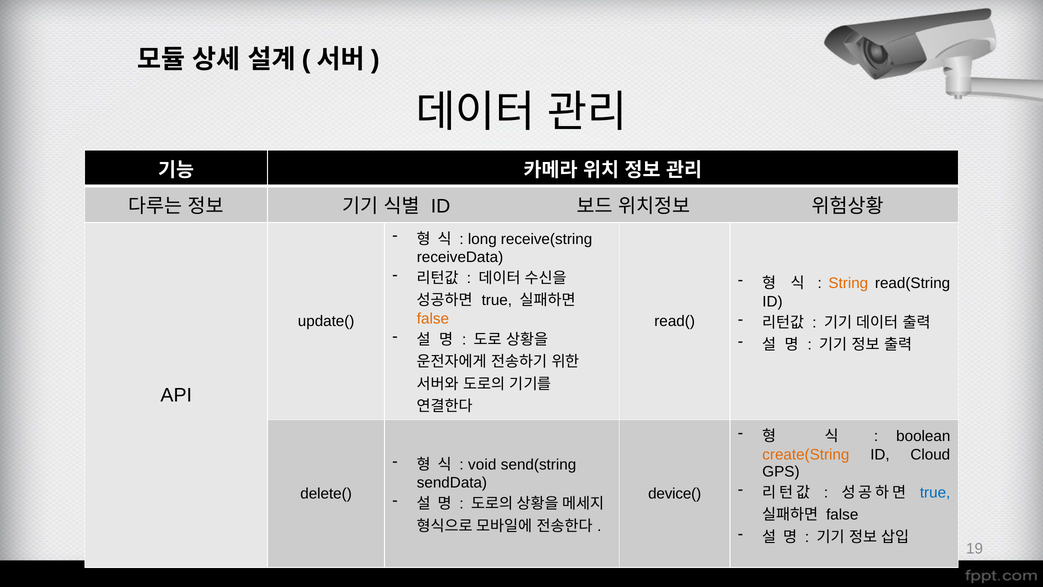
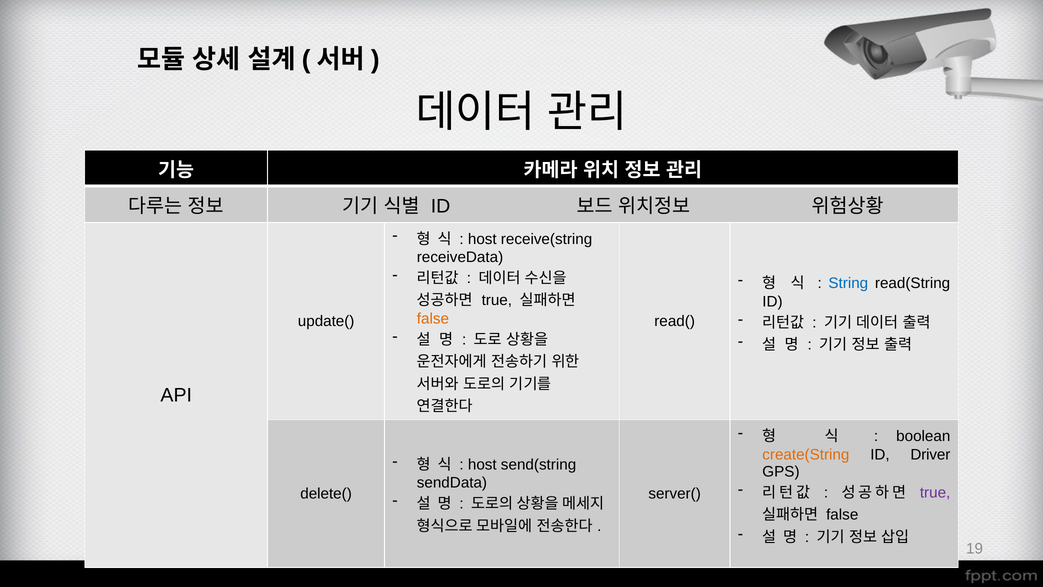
long: long -> host (482, 239)
String colour: orange -> blue (848, 283)
Cloud: Cloud -> Driver (930, 454)
void: void -> host (482, 464)
true colour: blue -> purple (935, 492)
device(: device( -> server( (675, 494)
